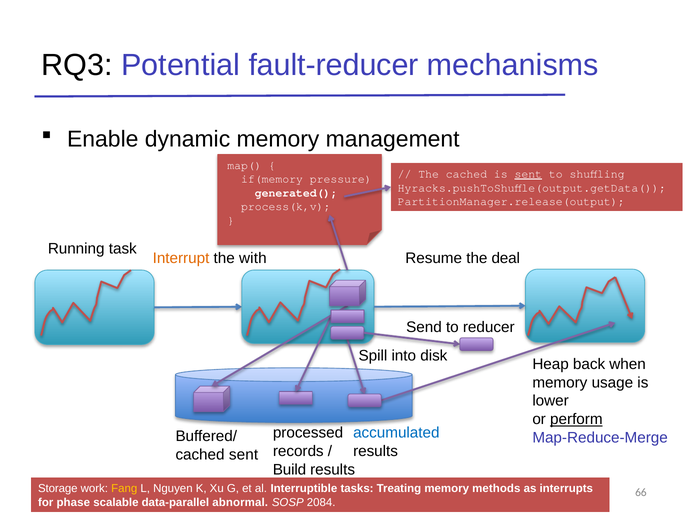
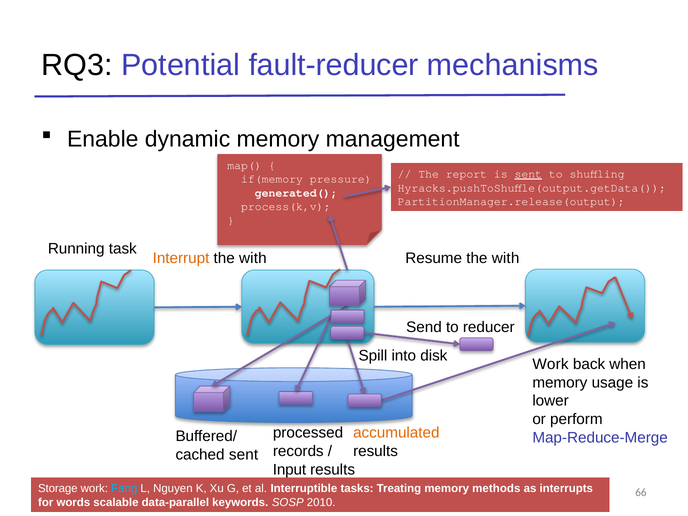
The cached: cached -> report (466, 174)
Resume the deal: deal -> with (506, 258)
Heap: Heap -> Work (550, 364)
perform underline: present -> none (576, 419)
accumulated colour: blue -> orange (396, 433)
Build: Build -> Input (289, 469)
Fang colour: yellow -> light blue (124, 489)
phase: phase -> words (73, 502)
abnormal: abnormal -> keywords (240, 502)
2084: 2084 -> 2010 (321, 502)
